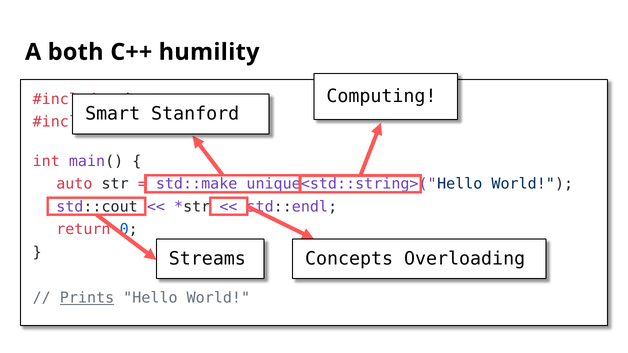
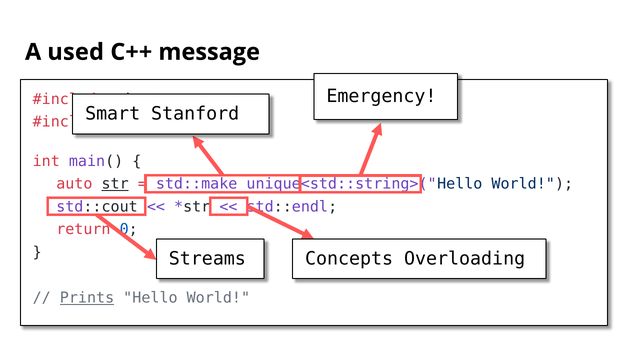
both: both -> used (76, 52)
humility: humility -> message (209, 52)
Computing: Computing -> Emergency (381, 96)
str underline: none -> present (115, 184)
